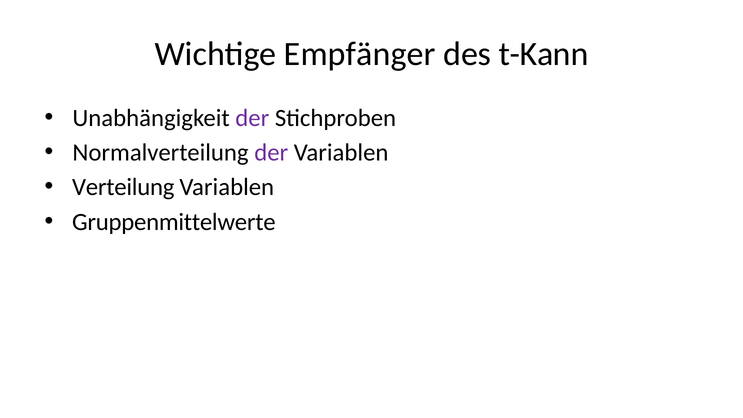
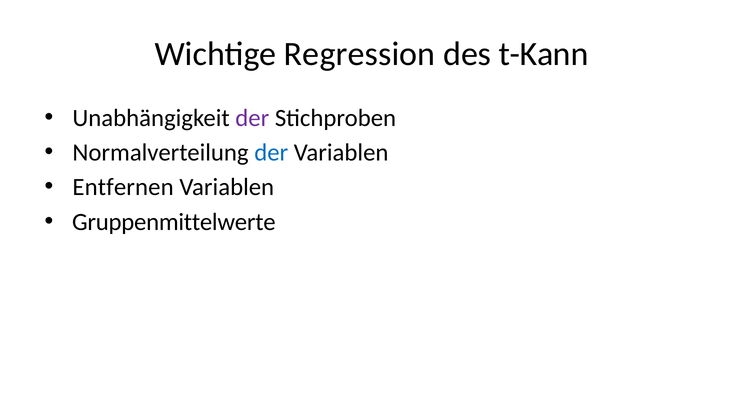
Empfänger: Empfänger -> Regression (360, 54)
der colour: purple -> blue (271, 153)
Verteilung: Verteilung -> Entfernen (123, 187)
